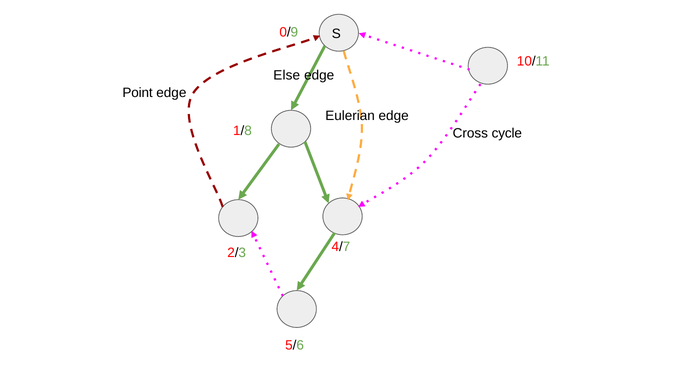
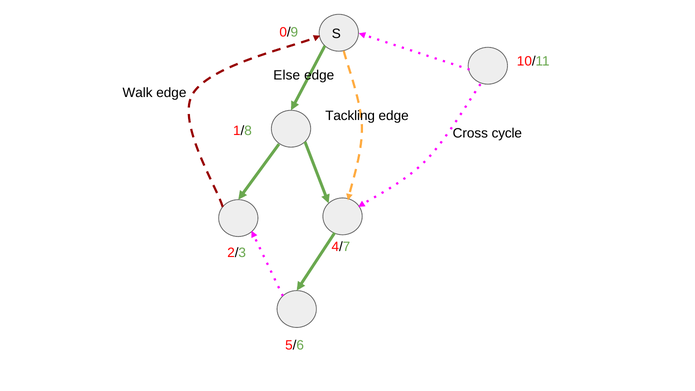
Point: Point -> Walk (138, 93)
Eulerian: Eulerian -> Tackling (350, 116)
